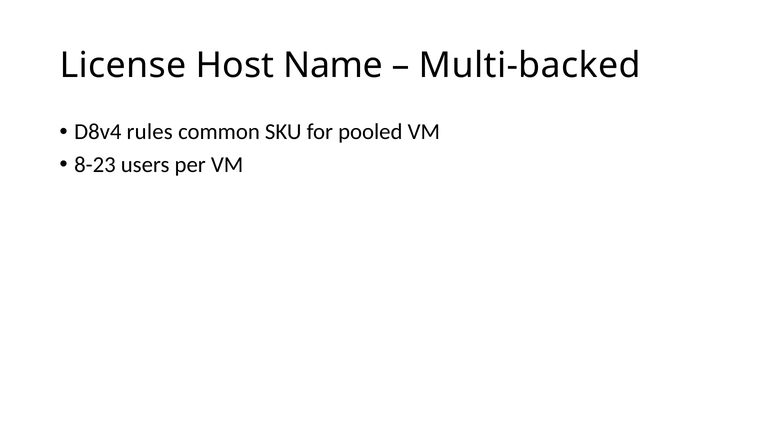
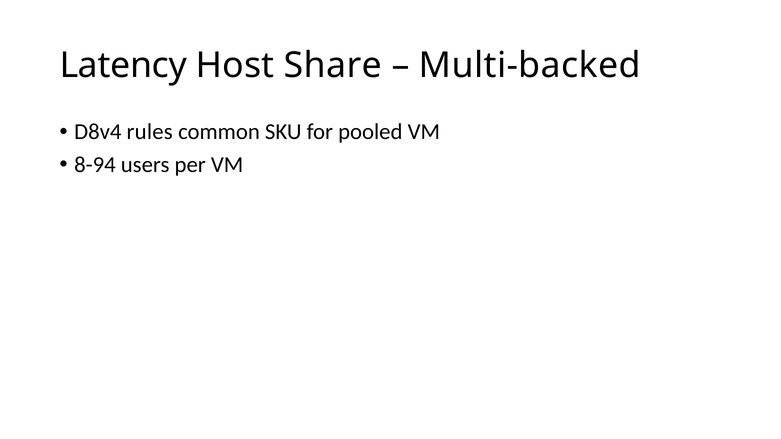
License: License -> Latency (123, 66)
Name: Name -> Share (333, 66)
8-23: 8-23 -> 8-94 (95, 165)
